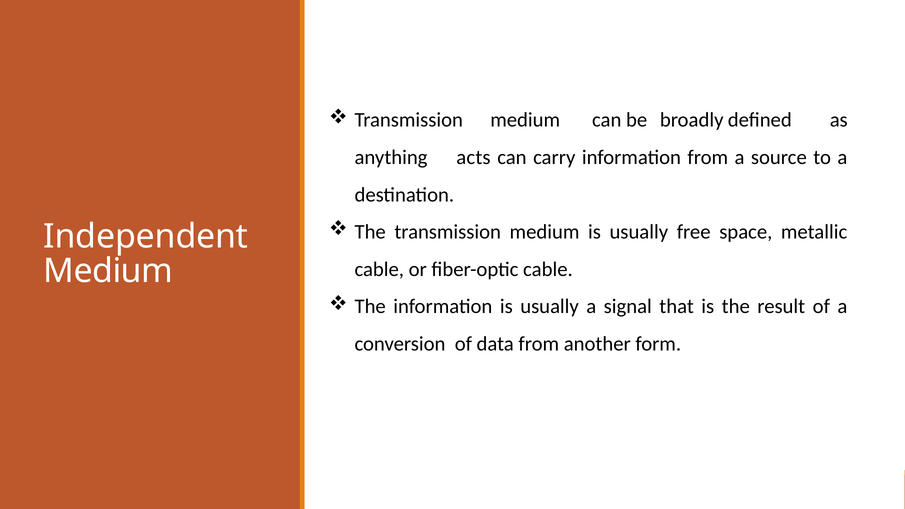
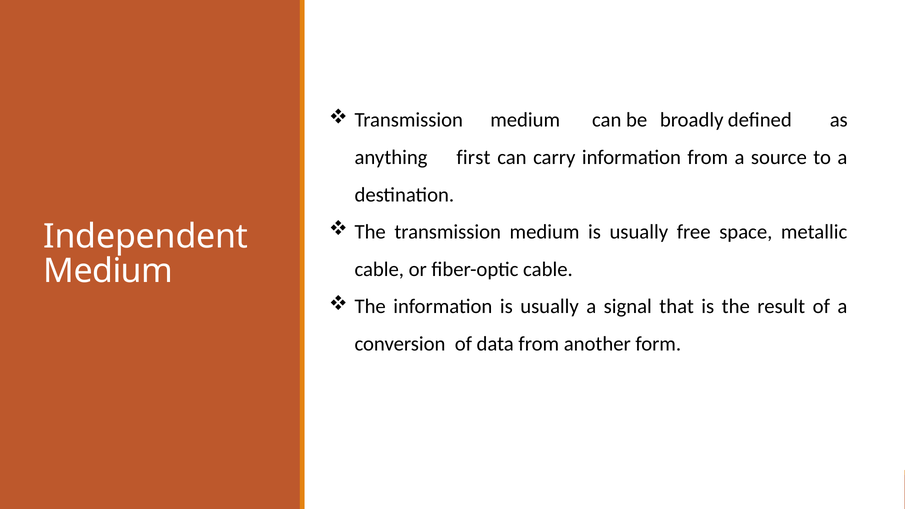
acts: acts -> first (473, 157)
